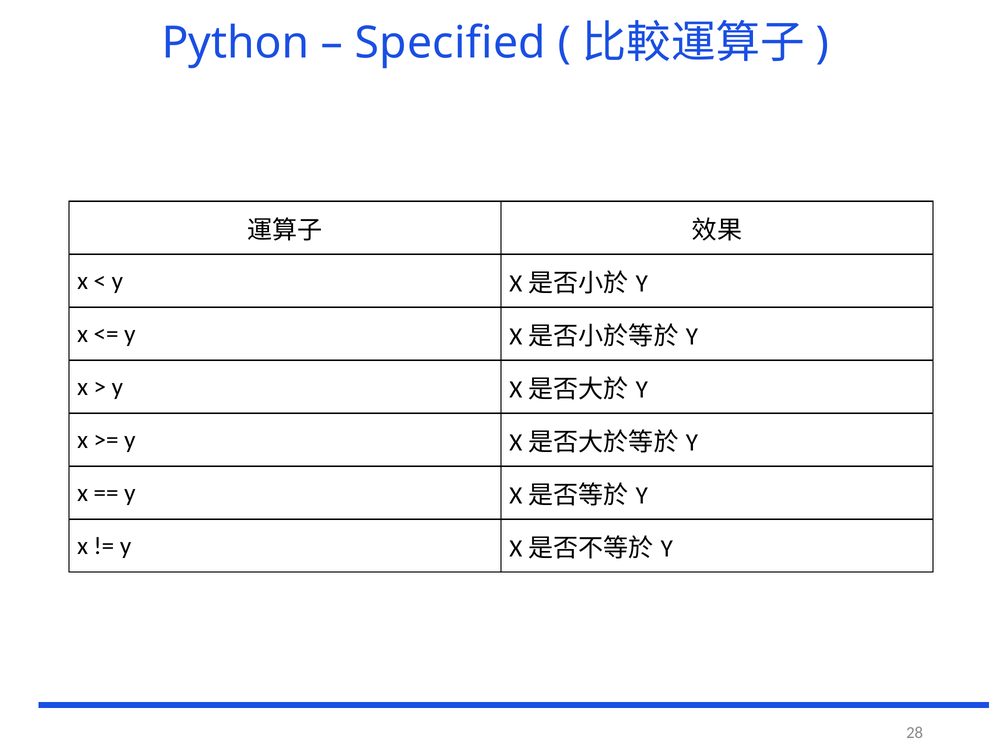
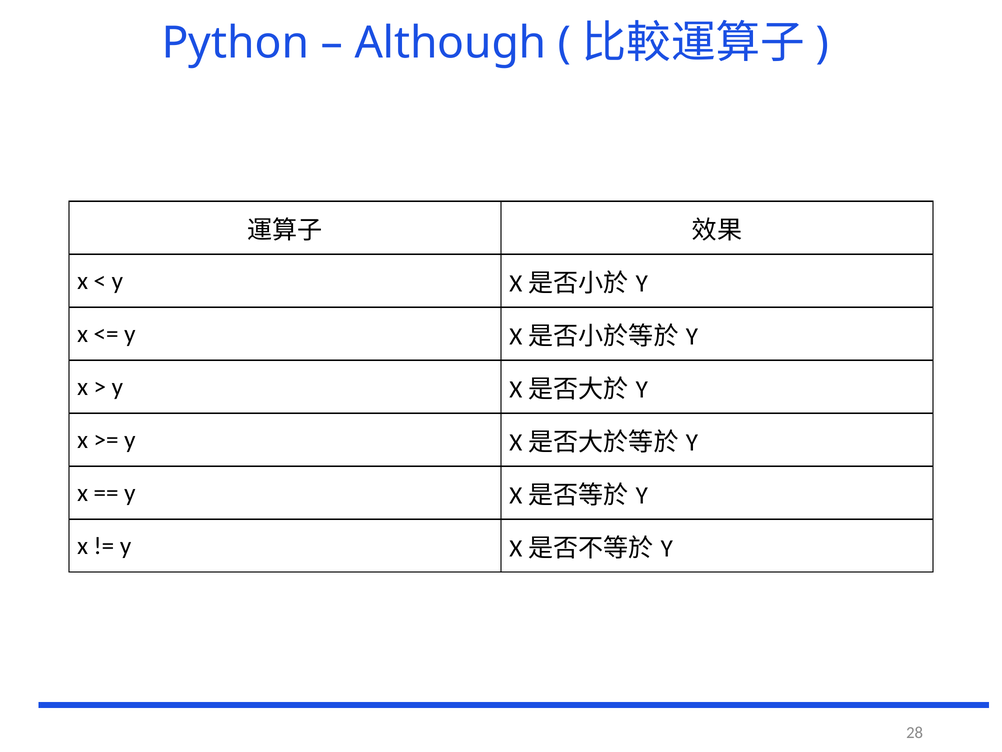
Specified: Specified -> Although (450, 43)
